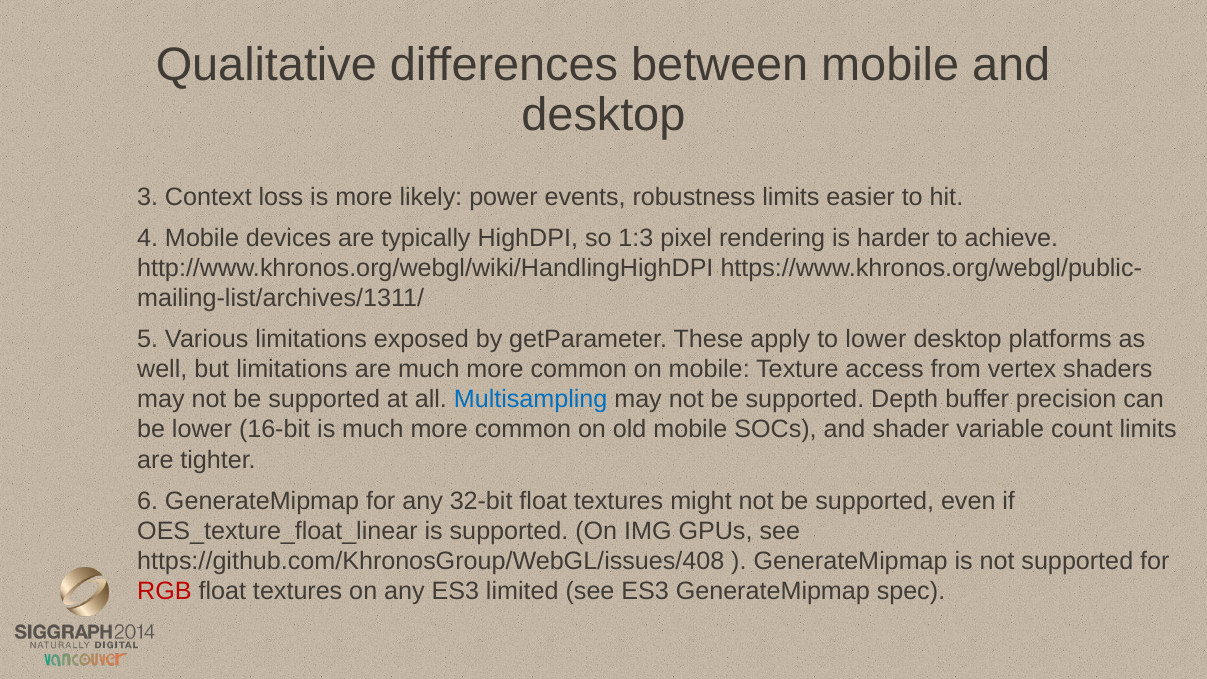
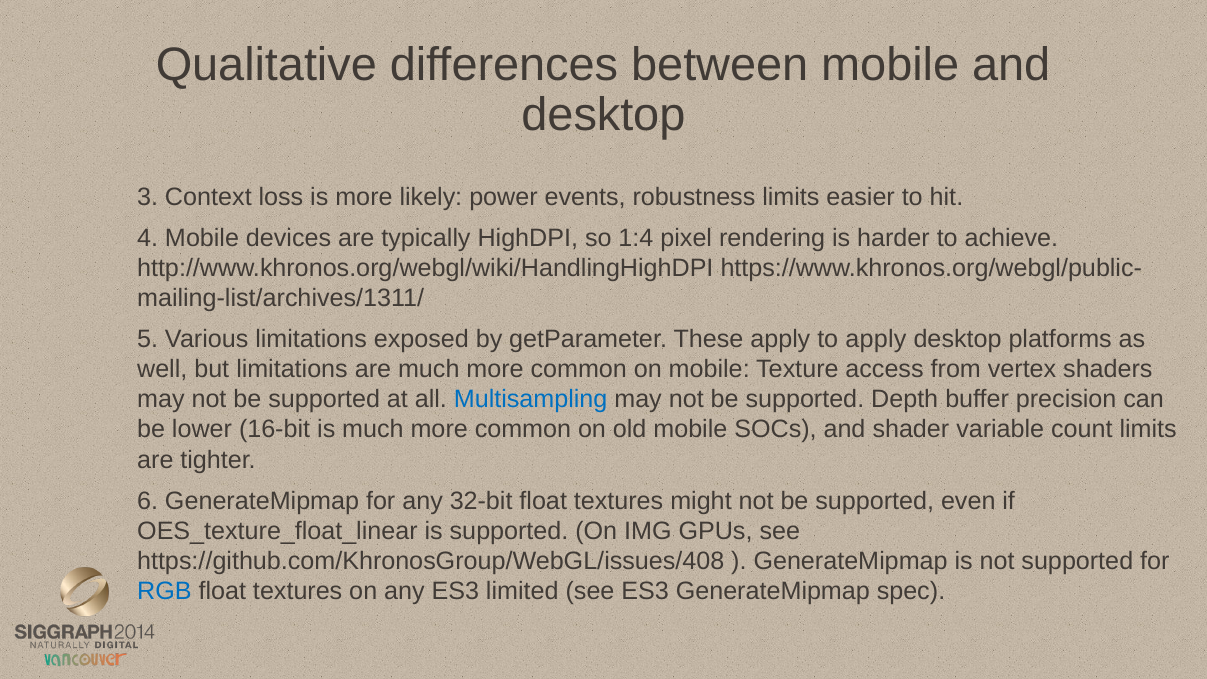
1:3: 1:3 -> 1:4 (636, 238)
to lower: lower -> apply (876, 339)
RGB colour: red -> blue (164, 591)
